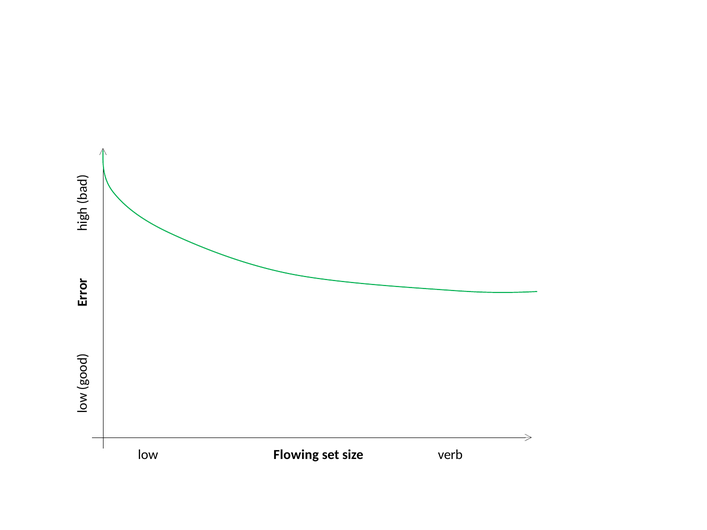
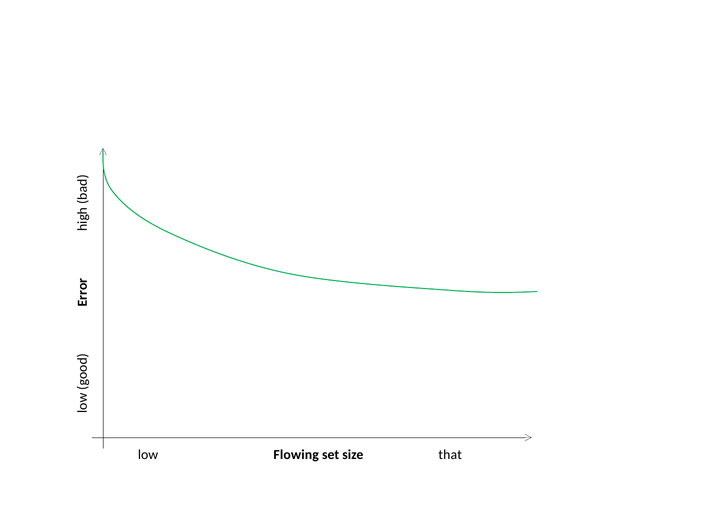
verb: verb -> that (450, 455)
